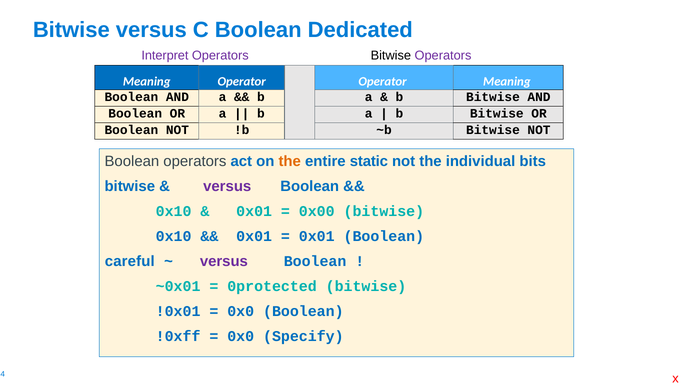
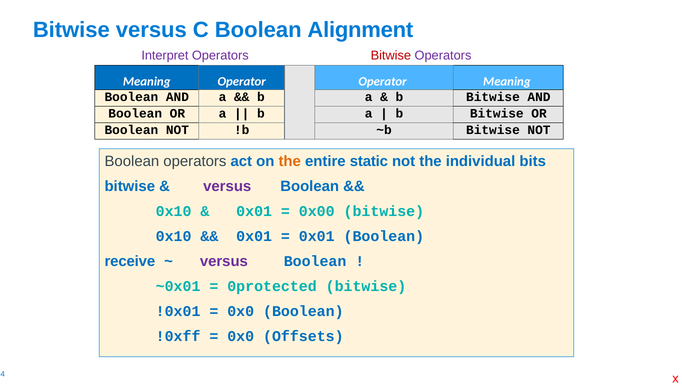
Dedicated: Dedicated -> Alignment (360, 30)
Bitwise colour: black -> red (391, 56)
careful: careful -> receive (130, 261)
Specify: Specify -> Offsets (303, 336)
